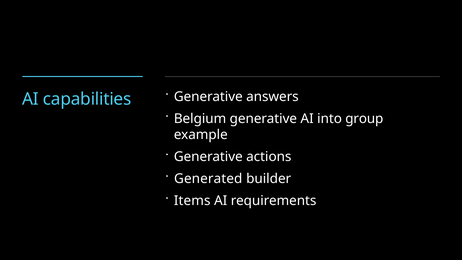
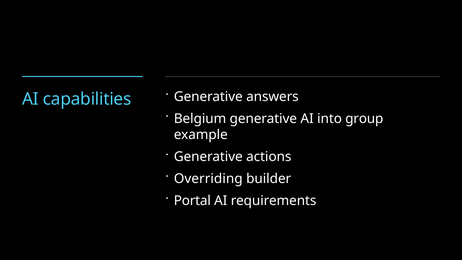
Generated: Generated -> Overriding (208, 179)
Items: Items -> Portal (192, 201)
